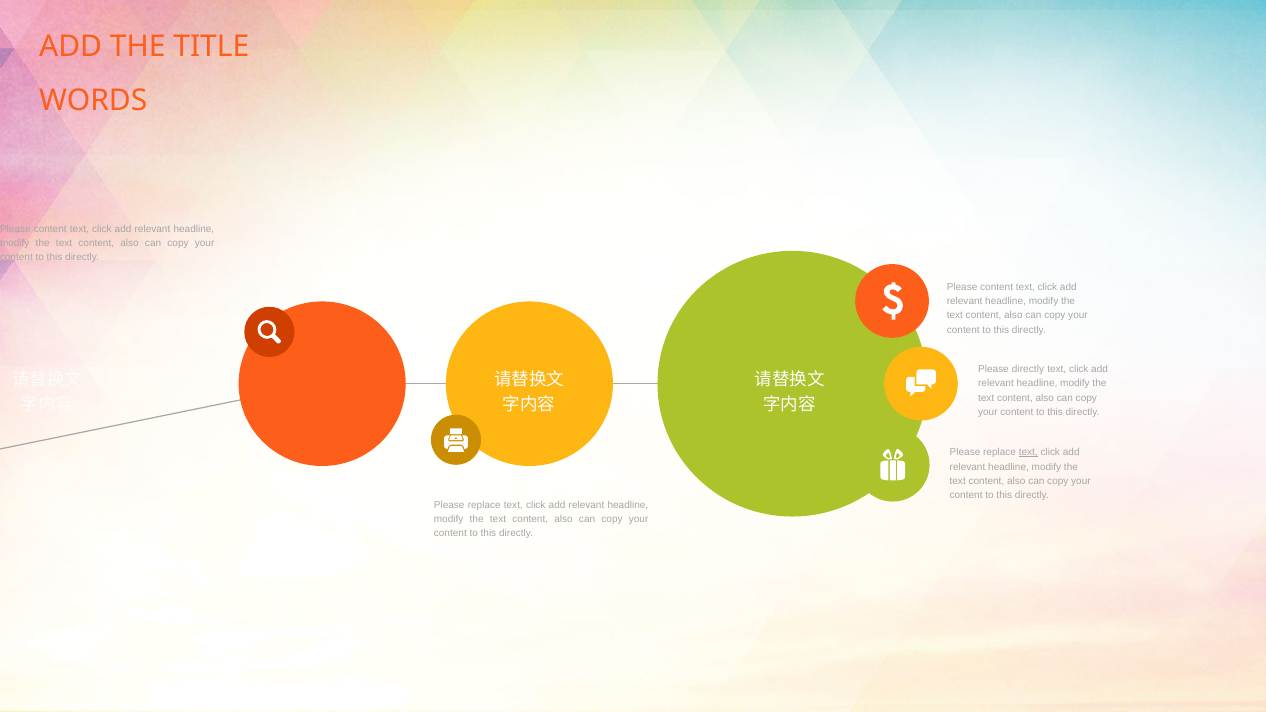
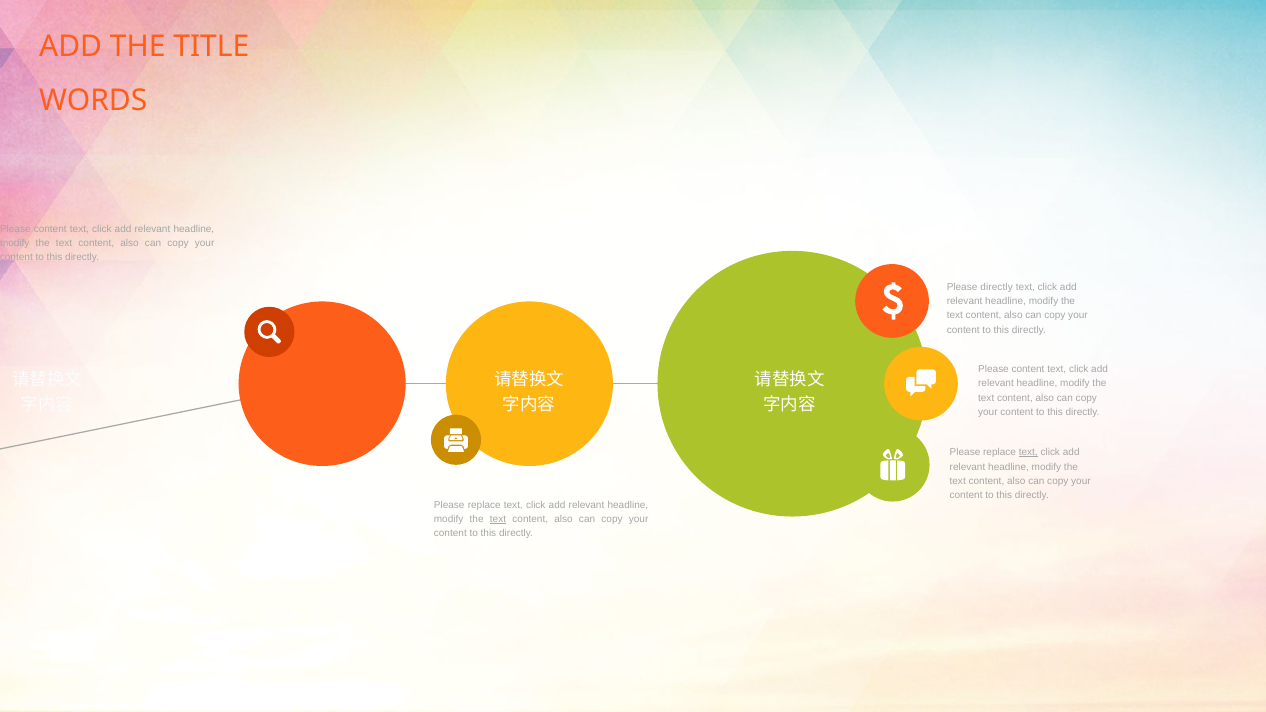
content: content -> directly (997, 287)
directly: directly -> content (1028, 369)
text underline: none -> present (498, 519)
